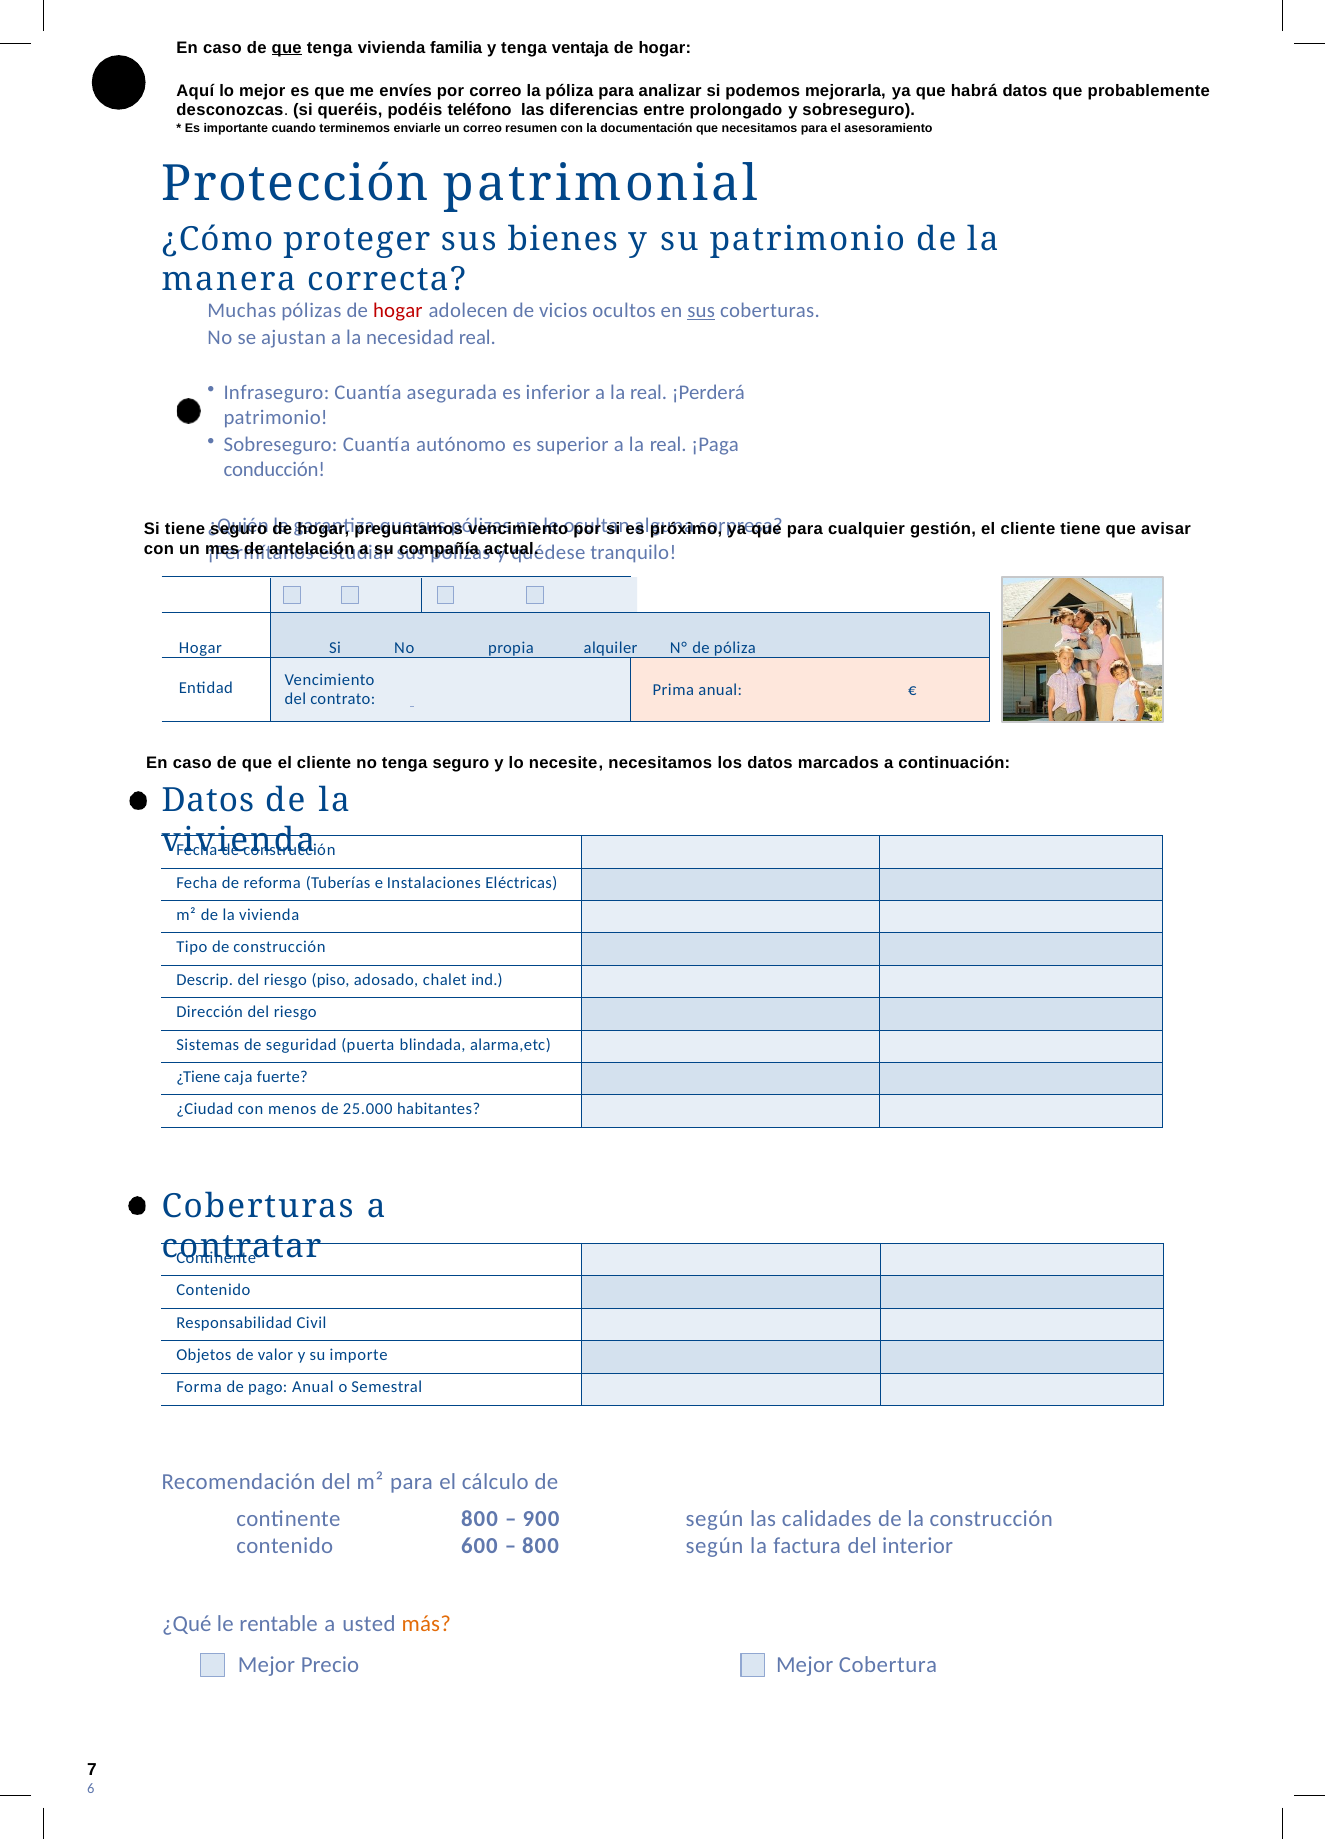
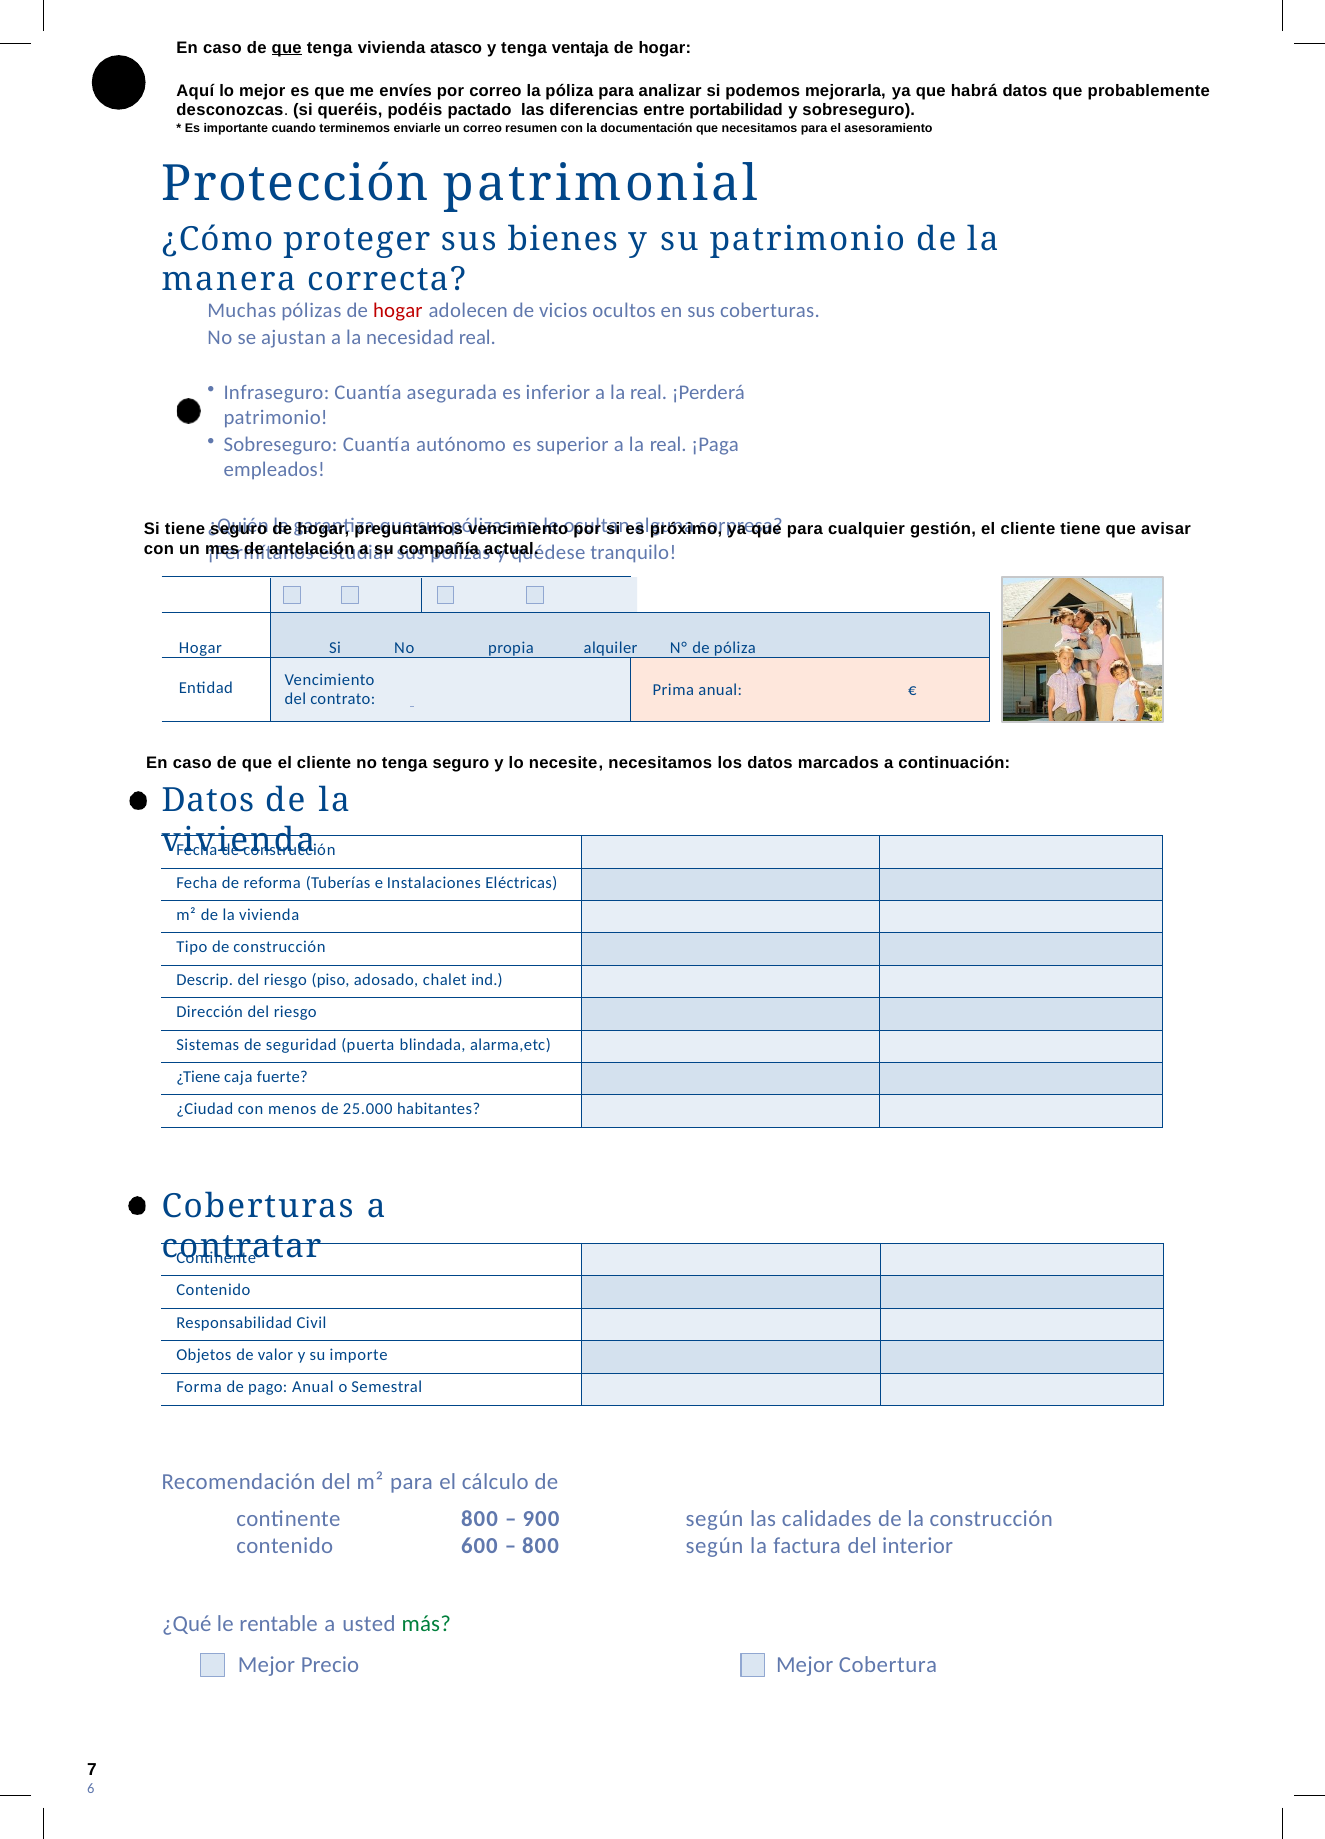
familia: familia -> atasco (456, 48)
teléfono: teléfono -> pactado (480, 110)
prolongado: prolongado -> portabilidad (736, 110)
sus underline: present -> none (701, 311)
conducción: conducción -> empleados (274, 470)
más colour: orange -> green (426, 1624)
